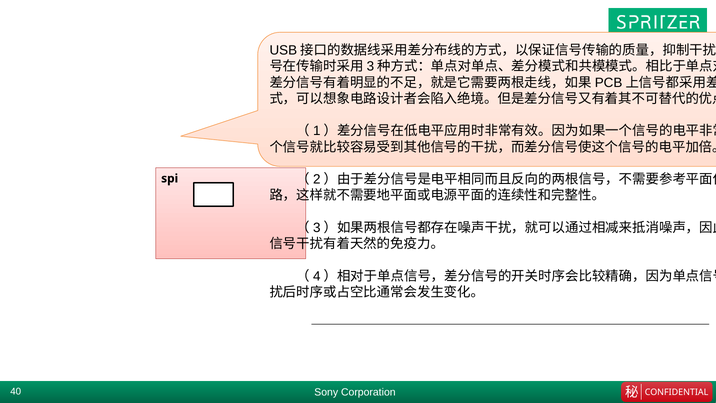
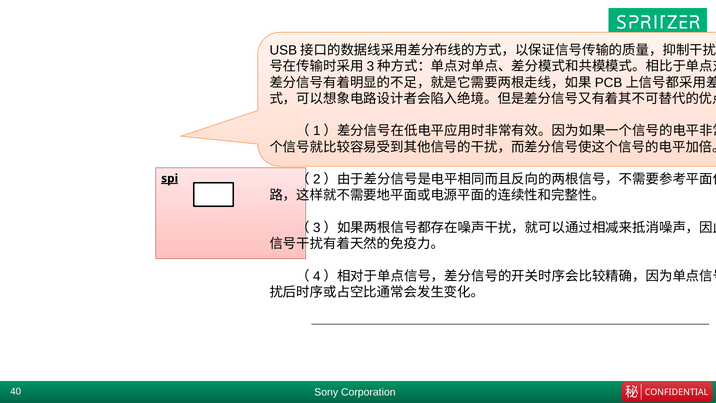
spi underline: none -> present (170, 178)
